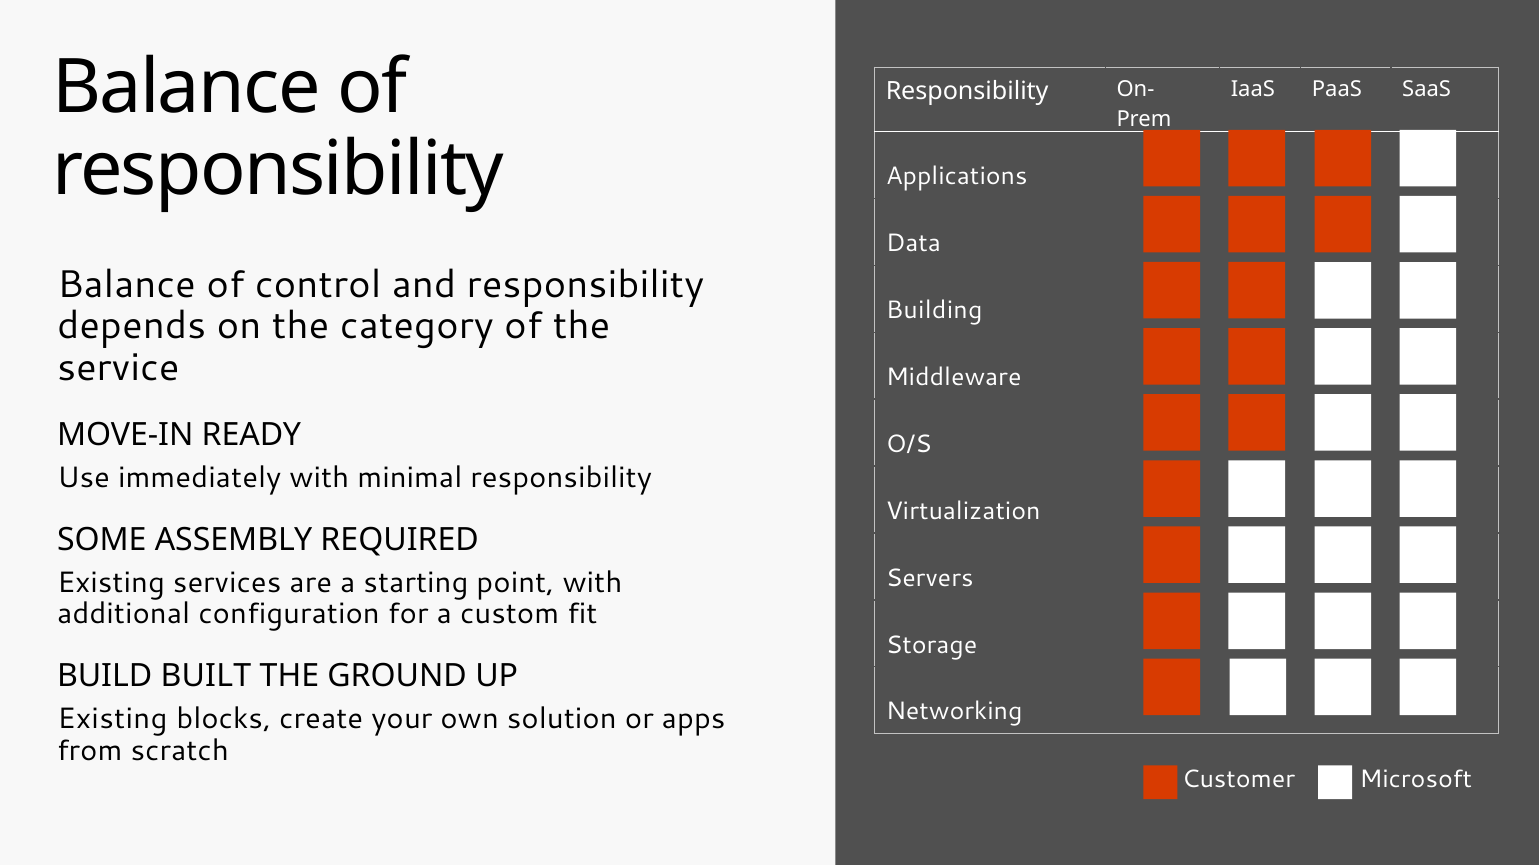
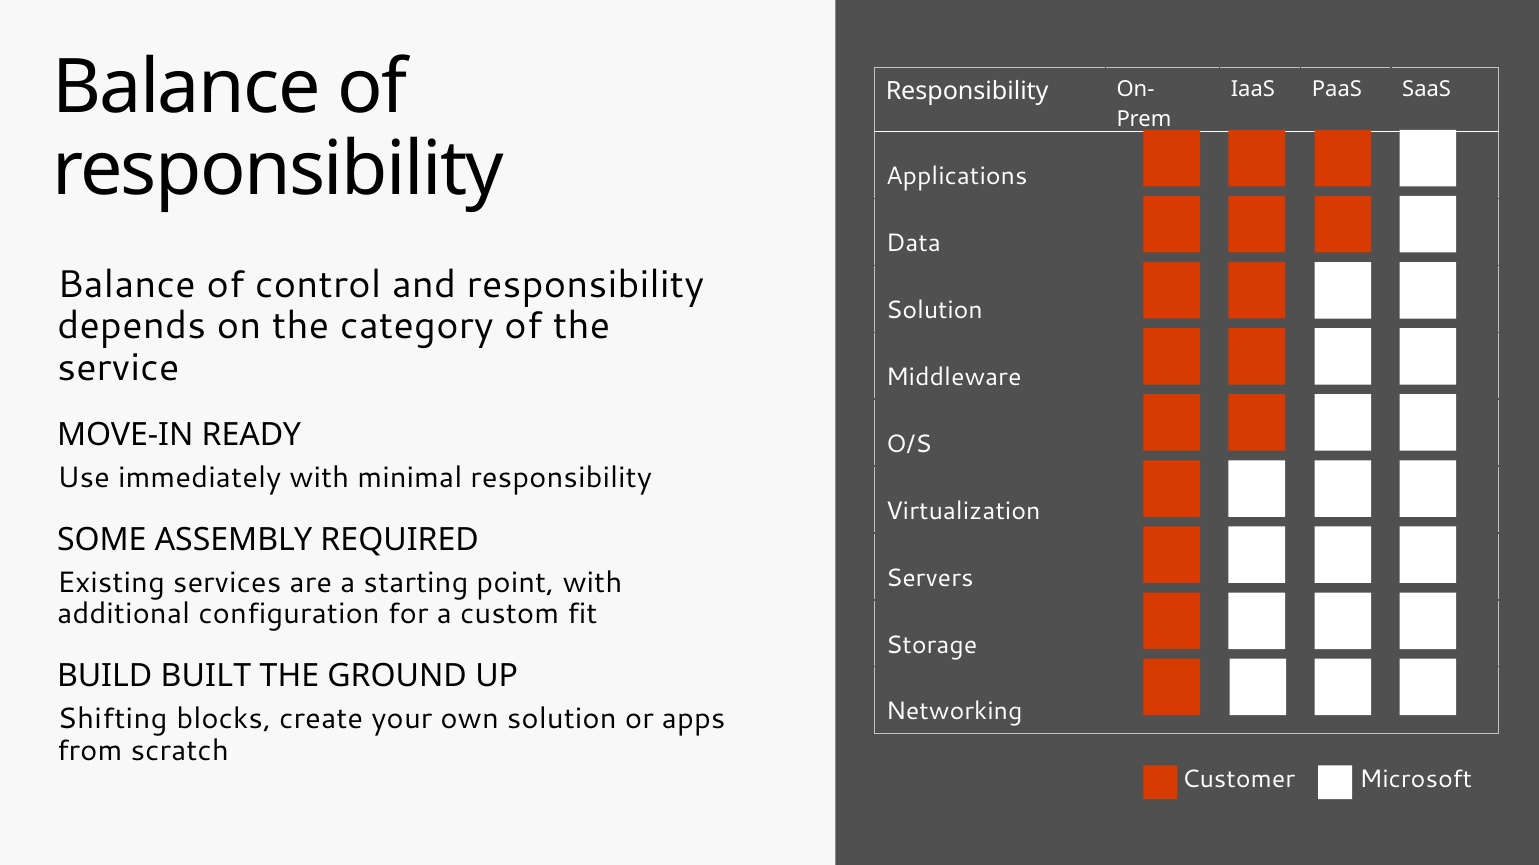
Building: Building -> Solution (934, 310)
Existing: Existing -> Shifting (112, 720)
